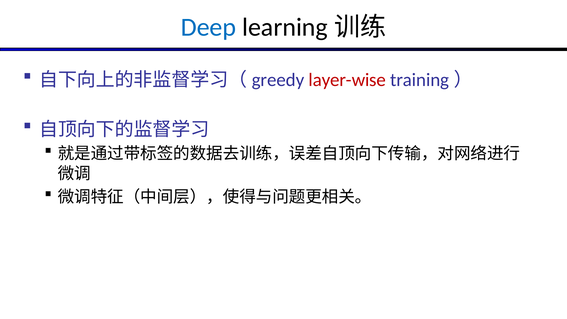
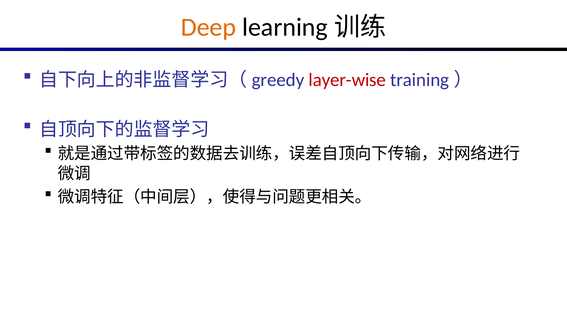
Deep colour: blue -> orange (208, 27)
